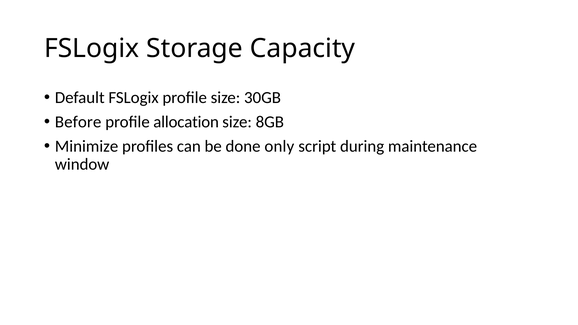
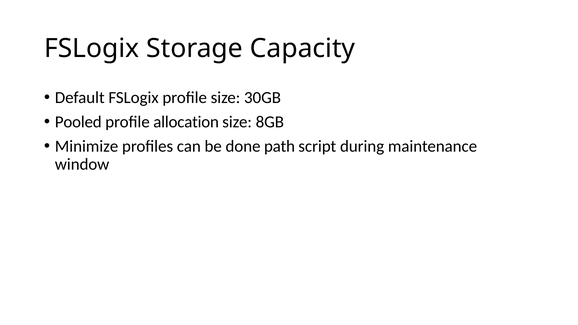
Before: Before -> Pooled (78, 122)
only: only -> path (280, 146)
